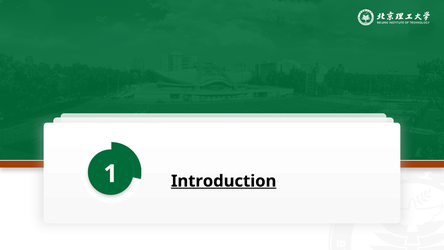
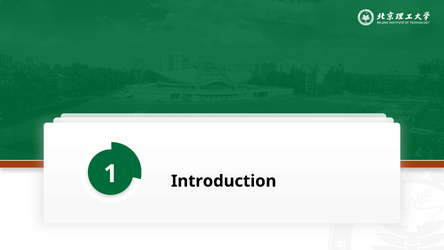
Introduction underline: present -> none (224, 181)
